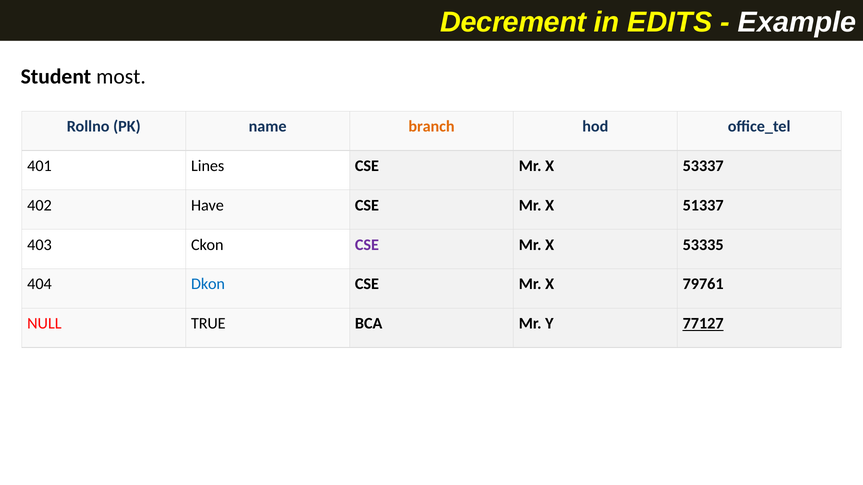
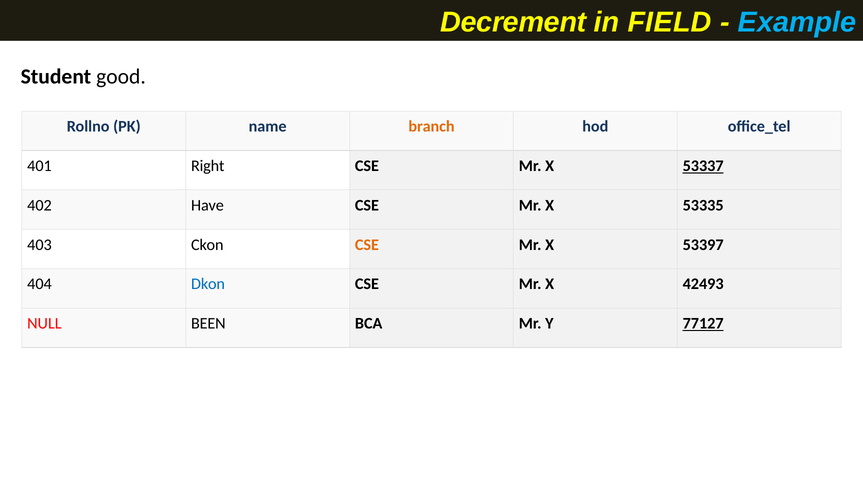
EDITS: EDITS -> FIELD (670, 22)
Example colour: white -> light blue (797, 22)
most: most -> good (121, 77)
Lines: Lines -> Right (208, 166)
53337 underline: none -> present (703, 166)
51337: 51337 -> 53335 (703, 206)
CSE colour: purple -> orange (367, 245)
53335: 53335 -> 53397 (703, 245)
79761: 79761 -> 42493 (703, 284)
TRUE: TRUE -> BEEN (208, 324)
